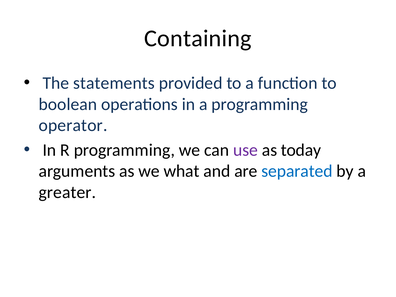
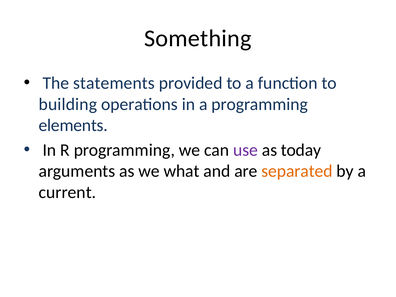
Containing: Containing -> Something (198, 38)
boolean: boolean -> building (68, 104)
operator: operator -> elements (73, 125)
separated colour: blue -> orange (297, 171)
greater: greater -> current (67, 192)
